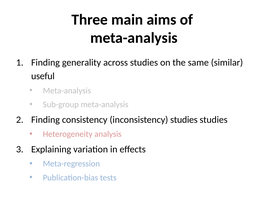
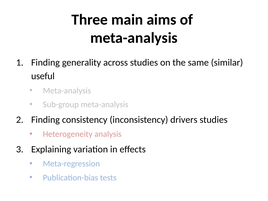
inconsistency studies: studies -> drivers (184, 120)
